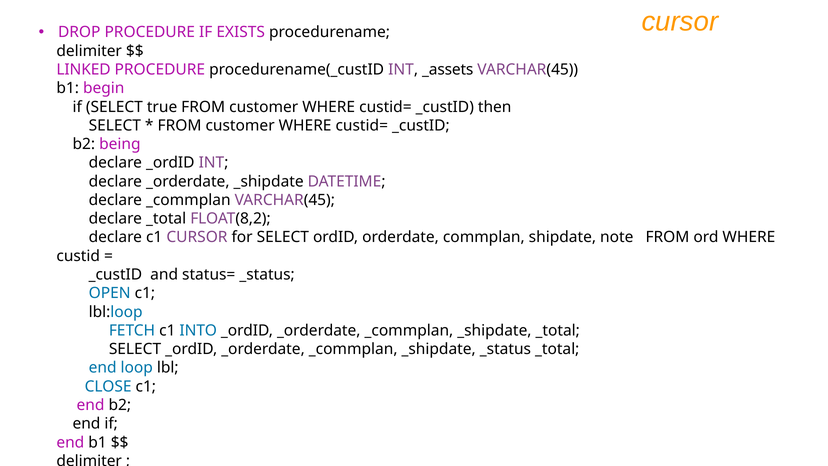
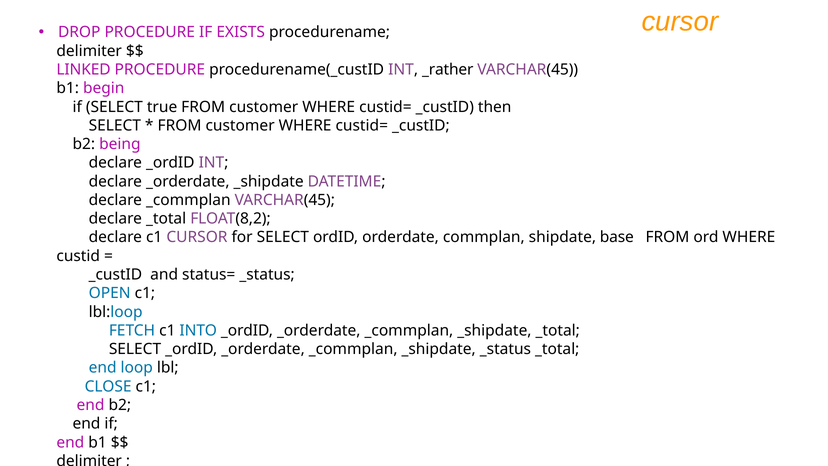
_assets: _assets -> _rather (448, 70)
note: note -> base (617, 237)
